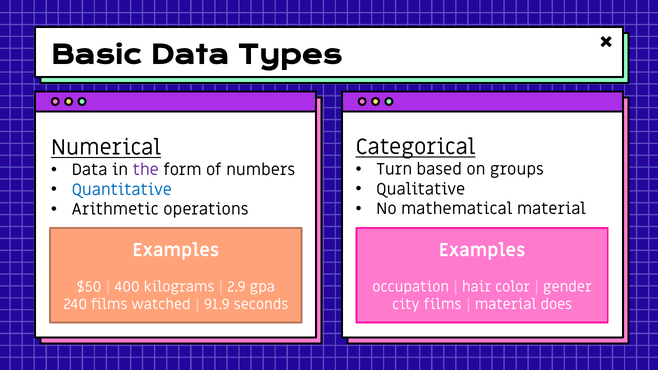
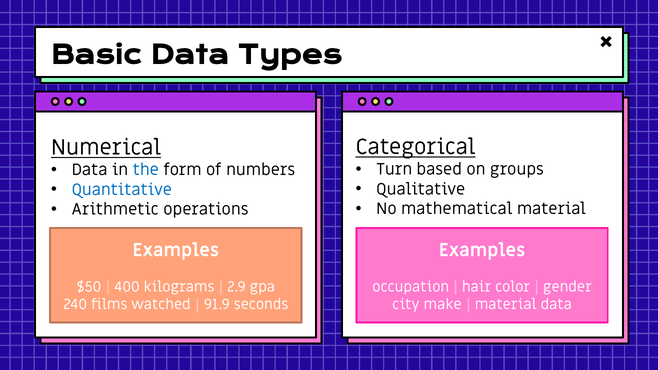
the colour: purple -> blue (146, 170)
city films: films -> make (443, 305)
material does: does -> data (556, 305)
